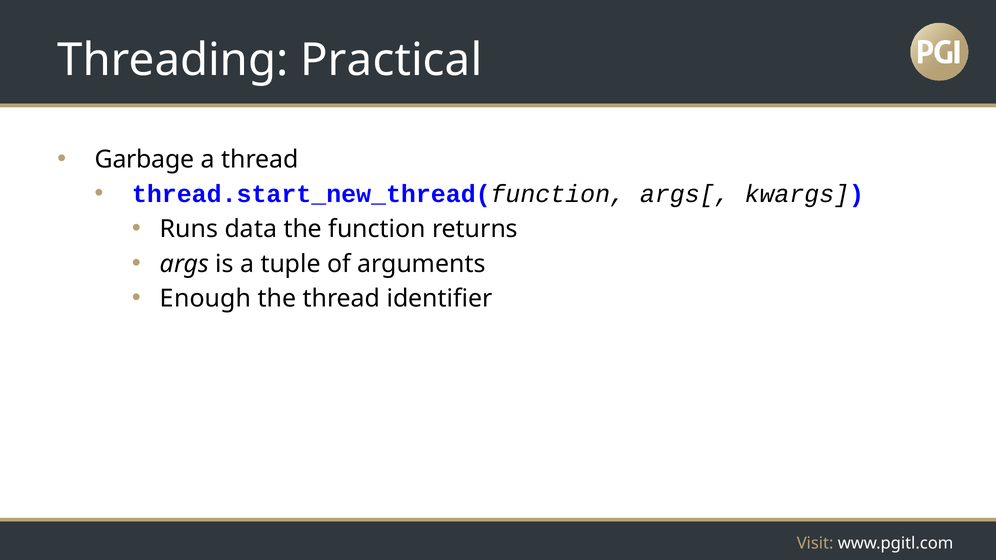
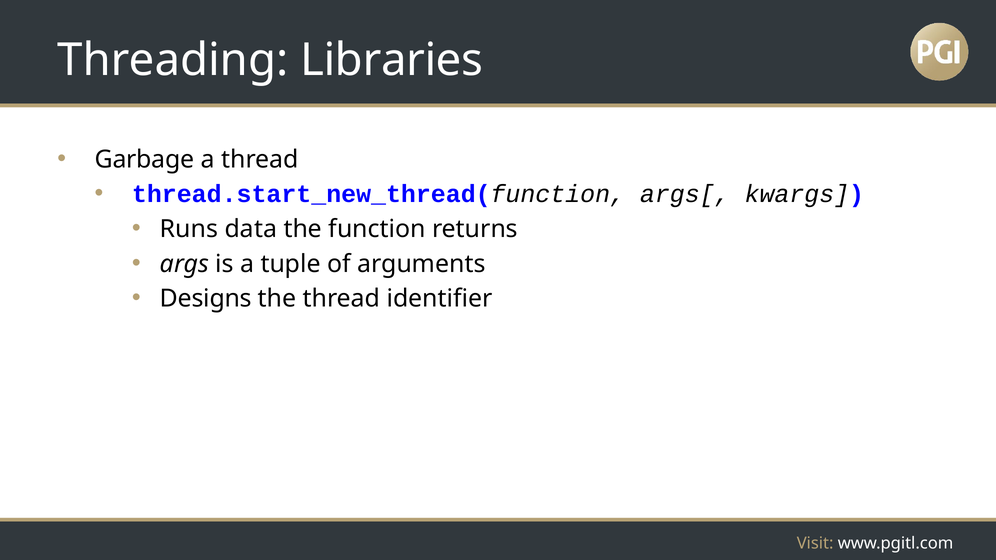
Practical: Practical -> Libraries (392, 60)
Enough: Enough -> Designs (206, 299)
